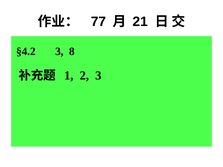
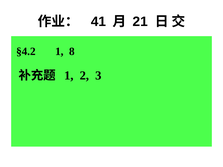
77: 77 -> 41 (98, 22)
§4.2 3: 3 -> 1 (59, 51)
